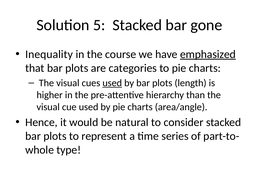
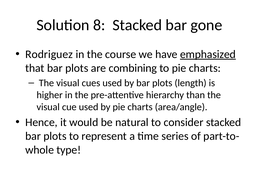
5: 5 -> 8 (99, 25)
Inequality: Inequality -> Rodriguez (49, 54)
categories: categories -> combining (133, 68)
used underline: present -> none (112, 83)
